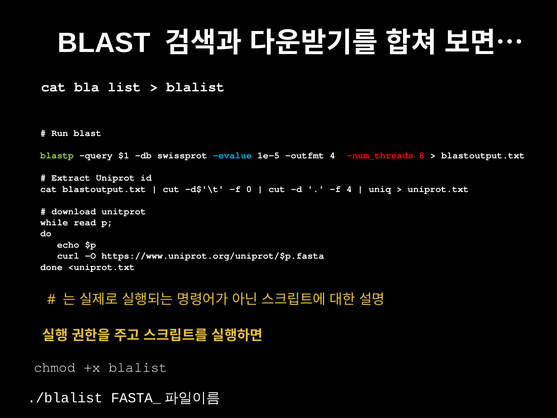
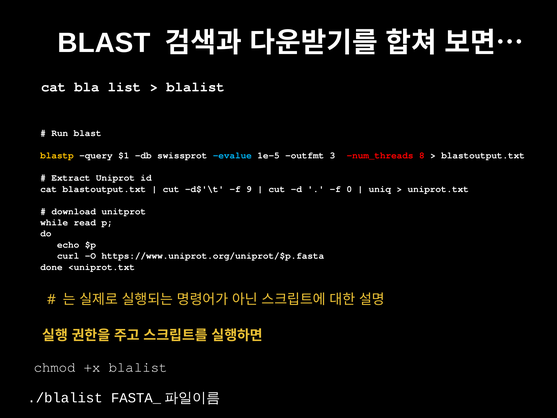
blastp colour: light green -> yellow (57, 155)
outfmt 4: 4 -> 3 (333, 155)
0: 0 -> 9 (249, 189)
f 4: 4 -> 0 (349, 189)
